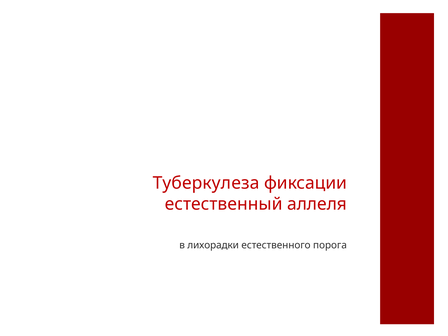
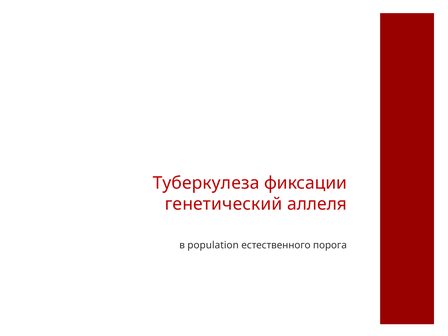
естественный: естественный -> генетический (224, 204)
лихорадки: лихорадки -> population (213, 245)
